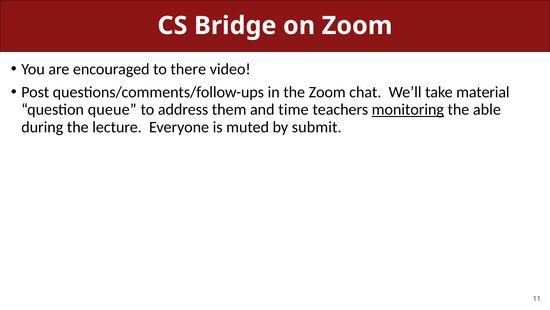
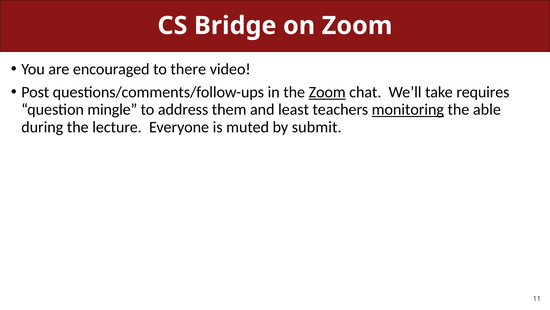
Zoom underline: none -> present (327, 92)
material: material -> requires (483, 92)
queue: queue -> mingle (112, 109)
time: time -> least (294, 109)
